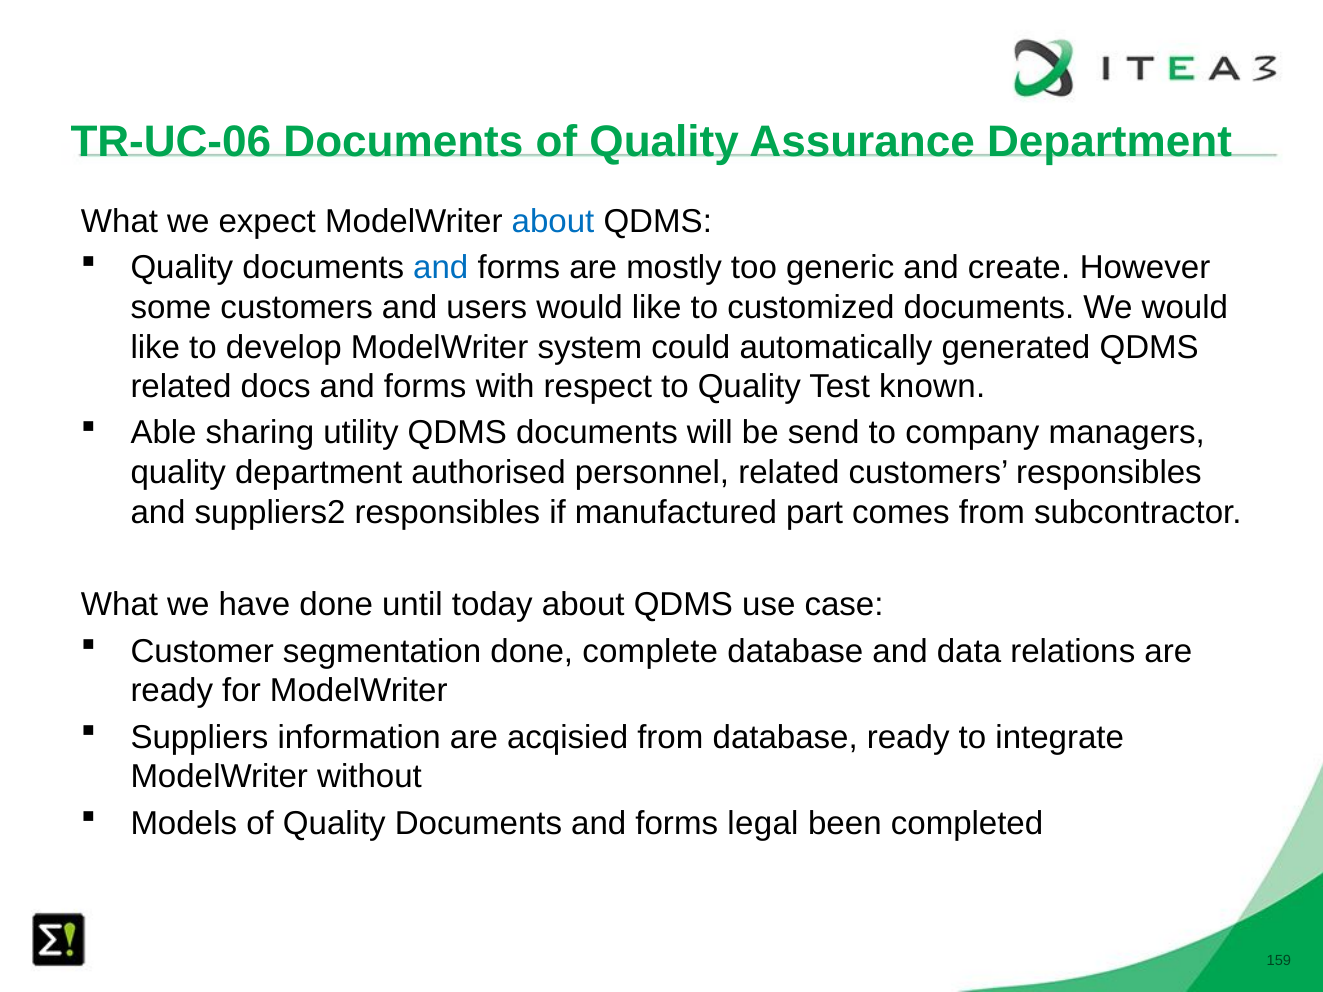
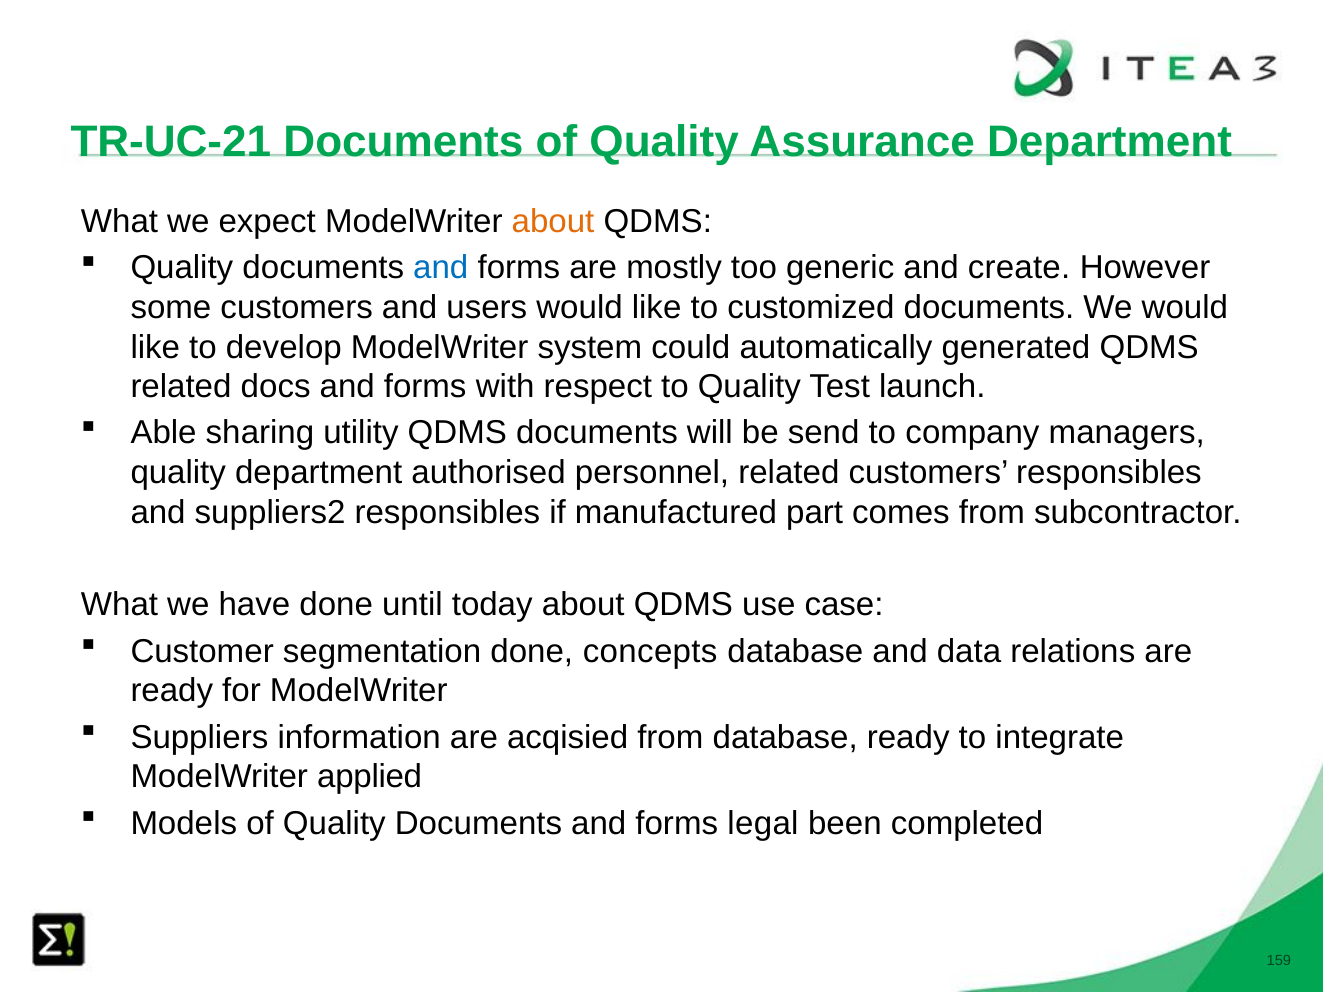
TR-UC-06: TR-UC-06 -> TR-UC-21 (171, 142)
about colour: blue -> orange (553, 221)
known: known -> launch (932, 387)
complete: complete -> concepts (650, 651)
without: without -> applied (370, 777)
